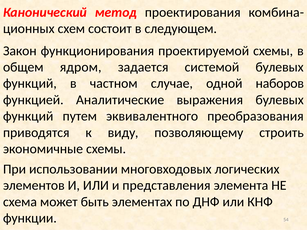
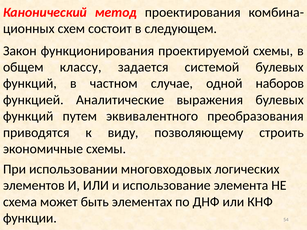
ядром: ядром -> классу (81, 67)
представления: представления -> использование (166, 186)
